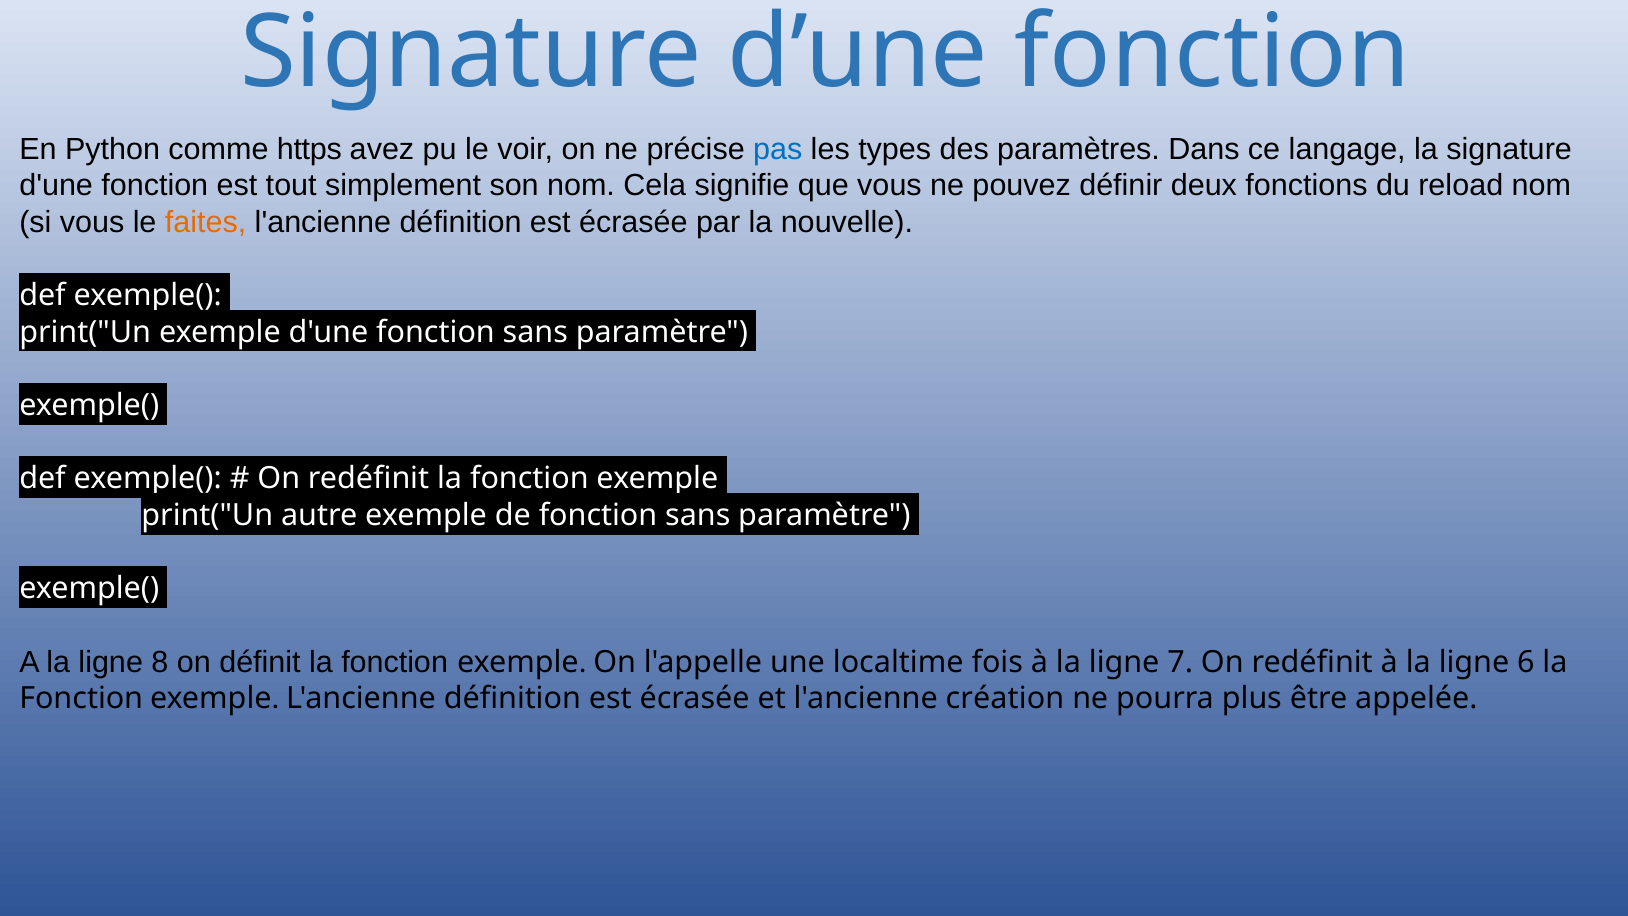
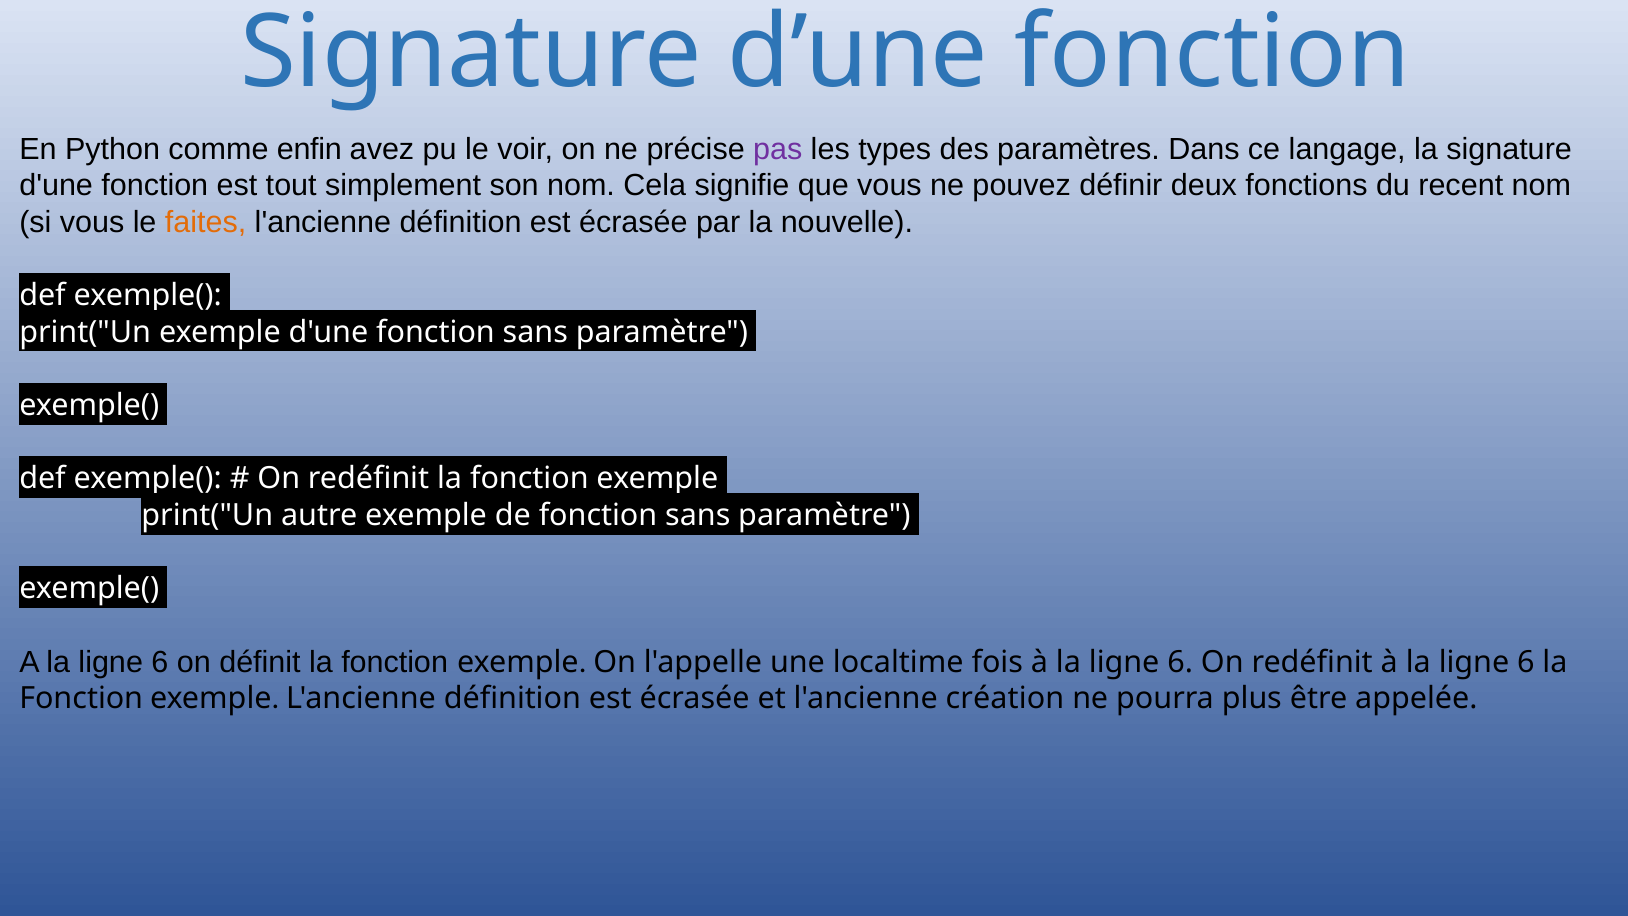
https: https -> enfin (309, 149)
pas colour: blue -> purple (778, 149)
reload: reload -> recent (1461, 186)
A la ligne 8: 8 -> 6 (160, 662)
7: 7 -> 6 (1180, 662)
